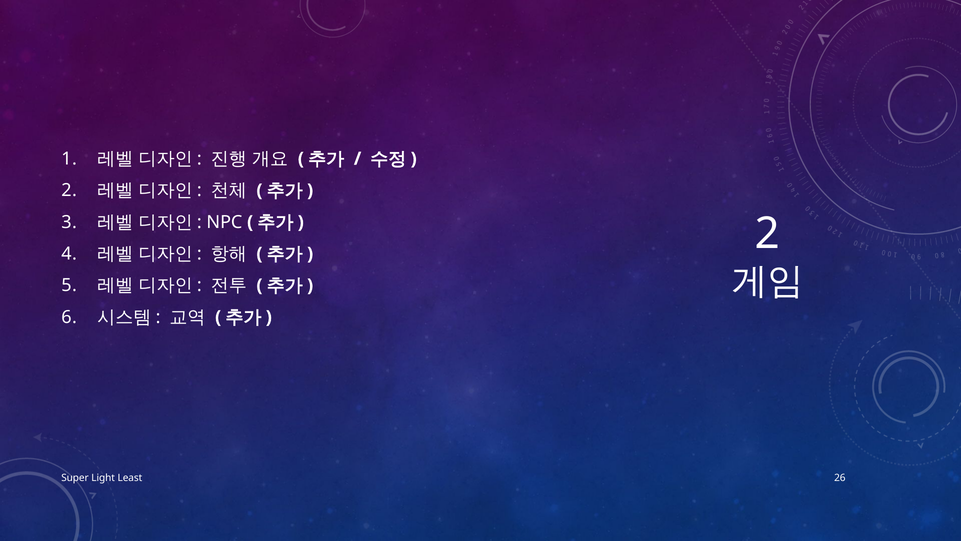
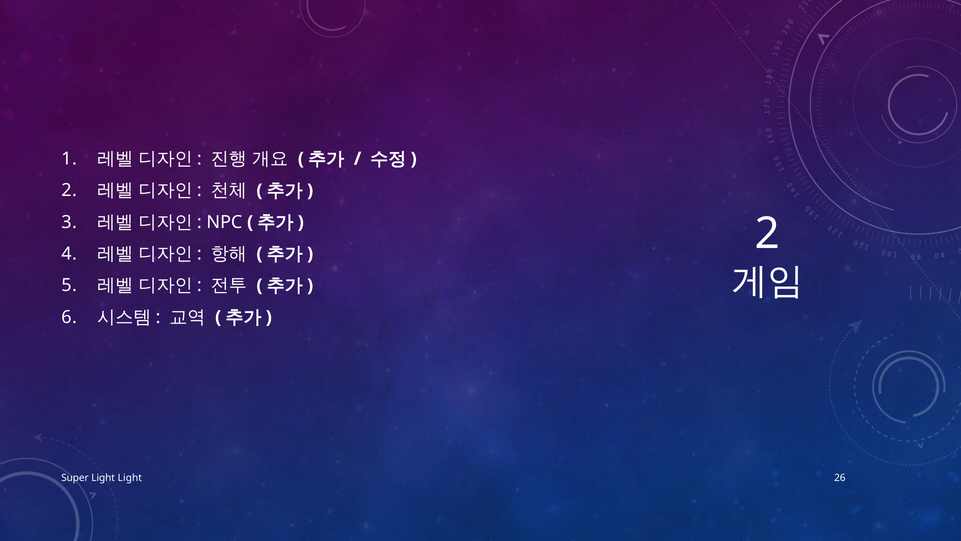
Light Least: Least -> Light (130, 478)
